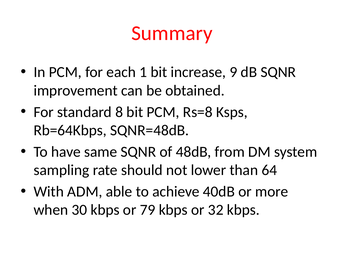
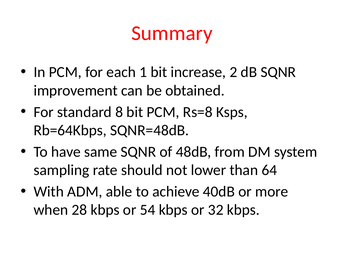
9: 9 -> 2 (233, 72)
30: 30 -> 28 (79, 210)
79: 79 -> 54 (148, 210)
